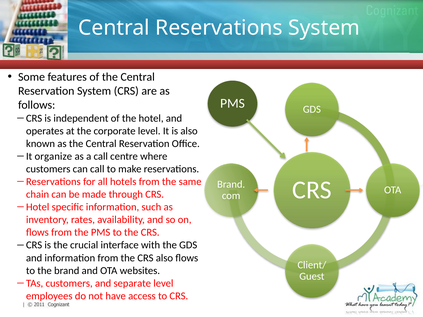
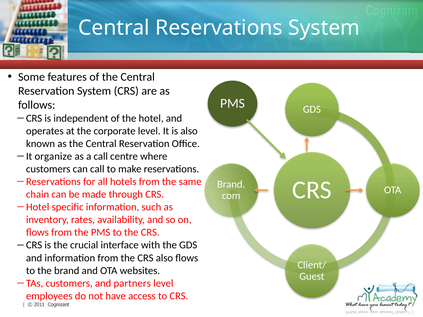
separate: separate -> partners (132, 283)
